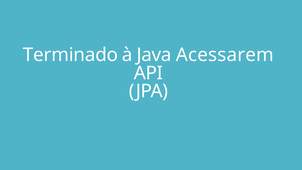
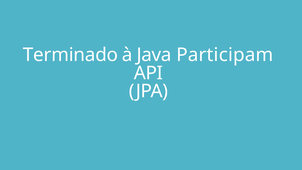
Acessarem: Acessarem -> Participam (225, 55)
